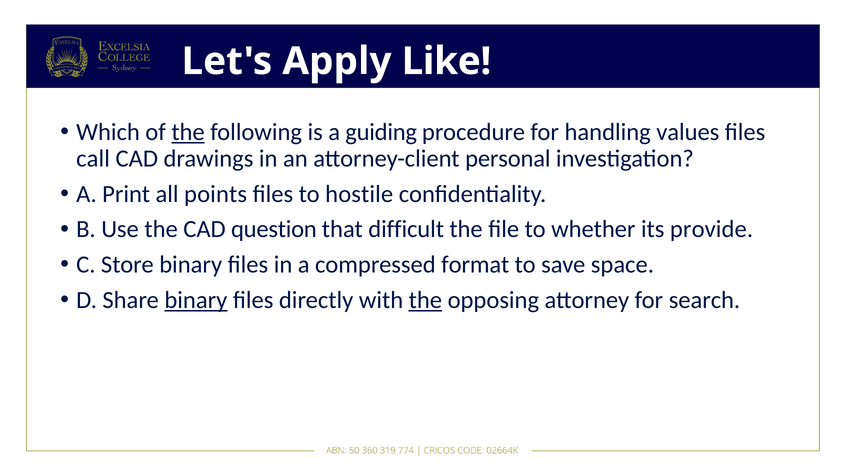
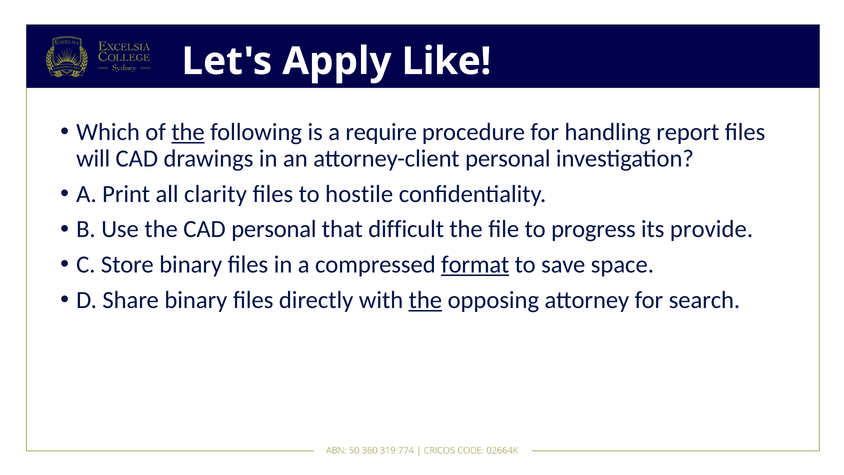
guiding: guiding -> require (381, 132)
values: values -> report (688, 132)
call: call -> will (93, 158)
points: points -> clarity (216, 194)
CAD question: question -> personal (274, 229)
whether: whether -> progress (593, 229)
format underline: none -> present (475, 265)
binary underline: present -> none (196, 300)
